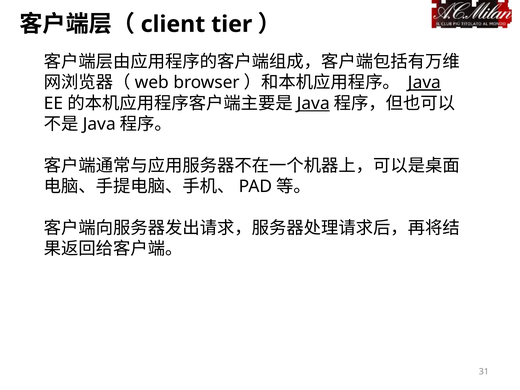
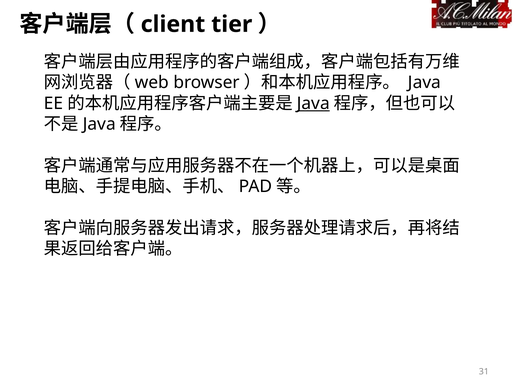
Java underline: present -> none (424, 83)
